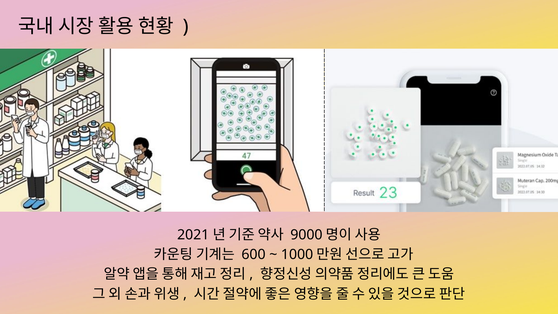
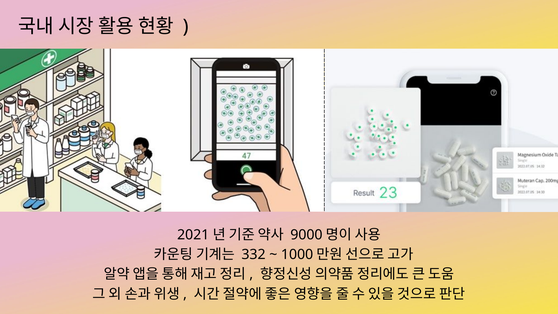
600: 600 -> 332 (254, 254)
